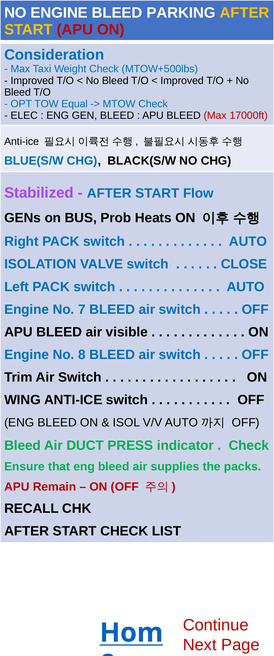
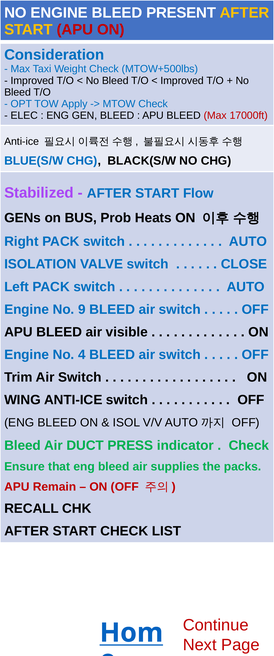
PARKING: PARKING -> PRESENT (181, 13)
Equal: Equal -> Apply (74, 104)
7: 7 -> 9 (82, 309)
8: 8 -> 4 (82, 354)
